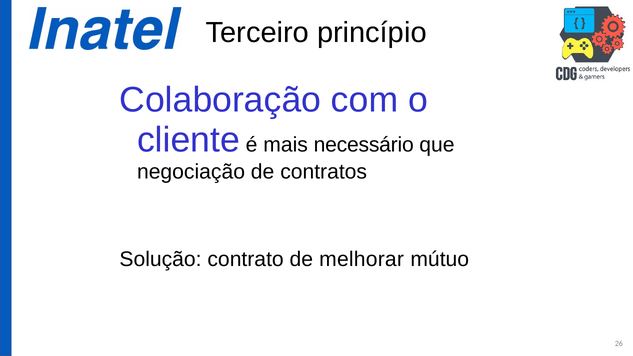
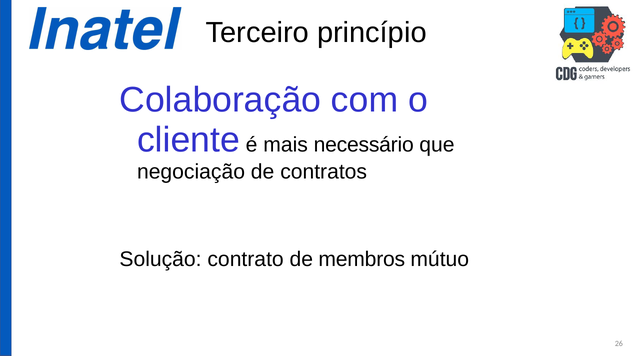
melhorar: melhorar -> membros (362, 259)
